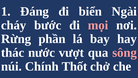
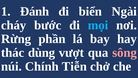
Đáng: Đáng -> Đánh (35, 11)
mọi colour: pink -> light blue (98, 25)
nước: nước -> dùng (42, 52)
Thốt: Thốt -> Tiễn (74, 66)
